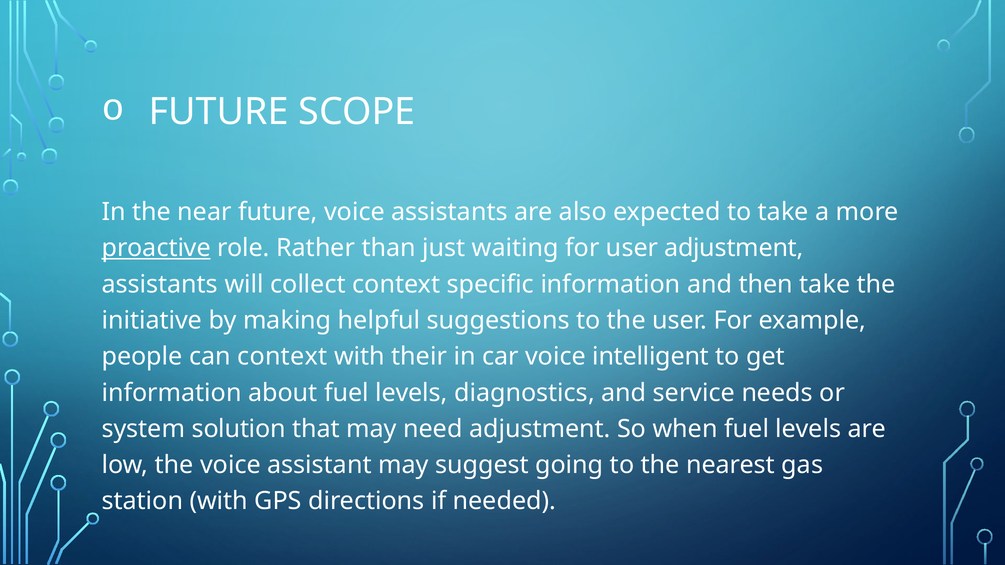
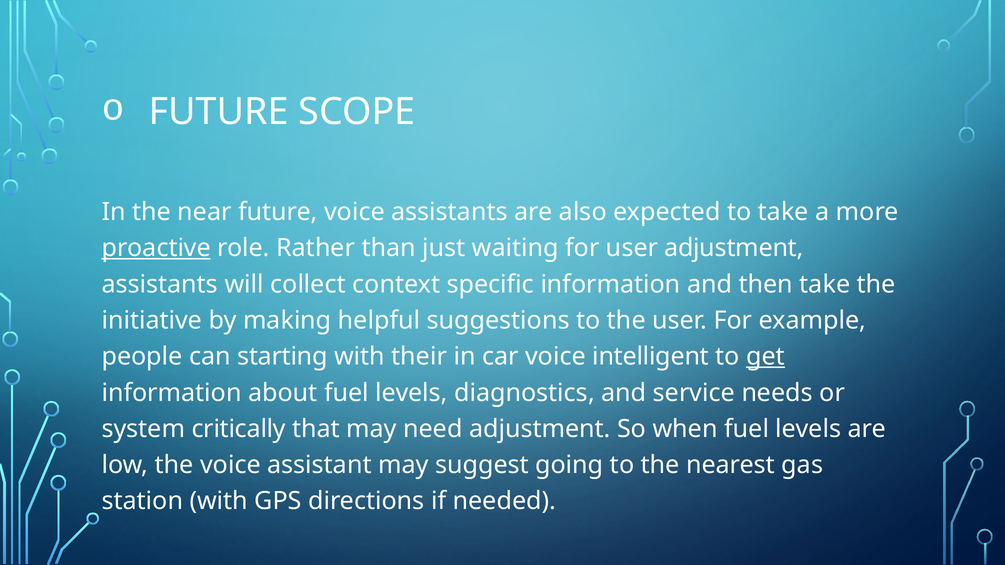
can context: context -> starting (283, 357)
get underline: none -> present (765, 357)
solution: solution -> critically (239, 429)
